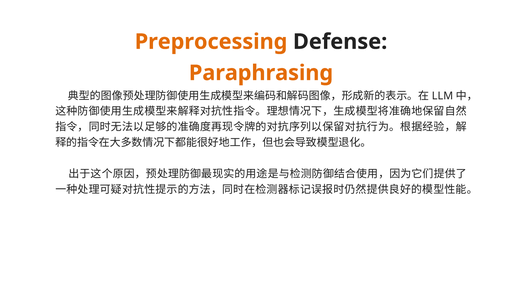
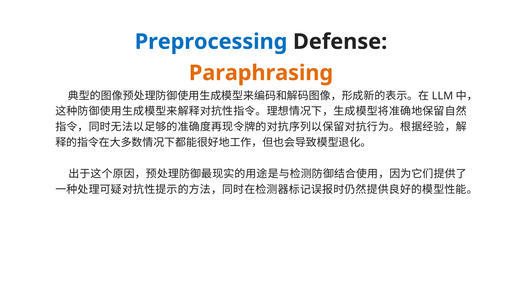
Preprocessing colour: orange -> blue (211, 42)
